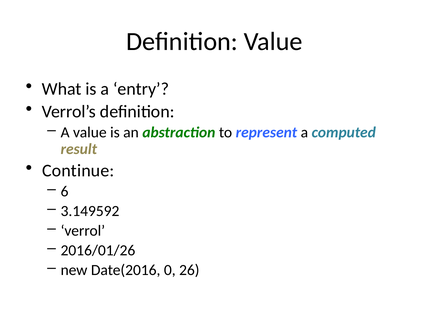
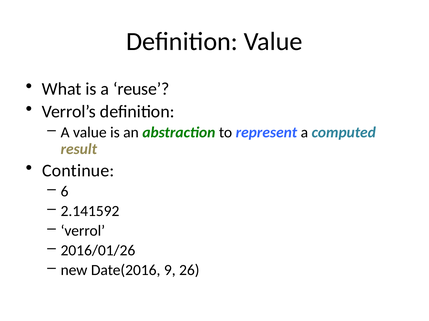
entry: entry -> reuse (141, 89)
3.149592: 3.149592 -> 2.141592 (90, 212)
0: 0 -> 9 (170, 271)
